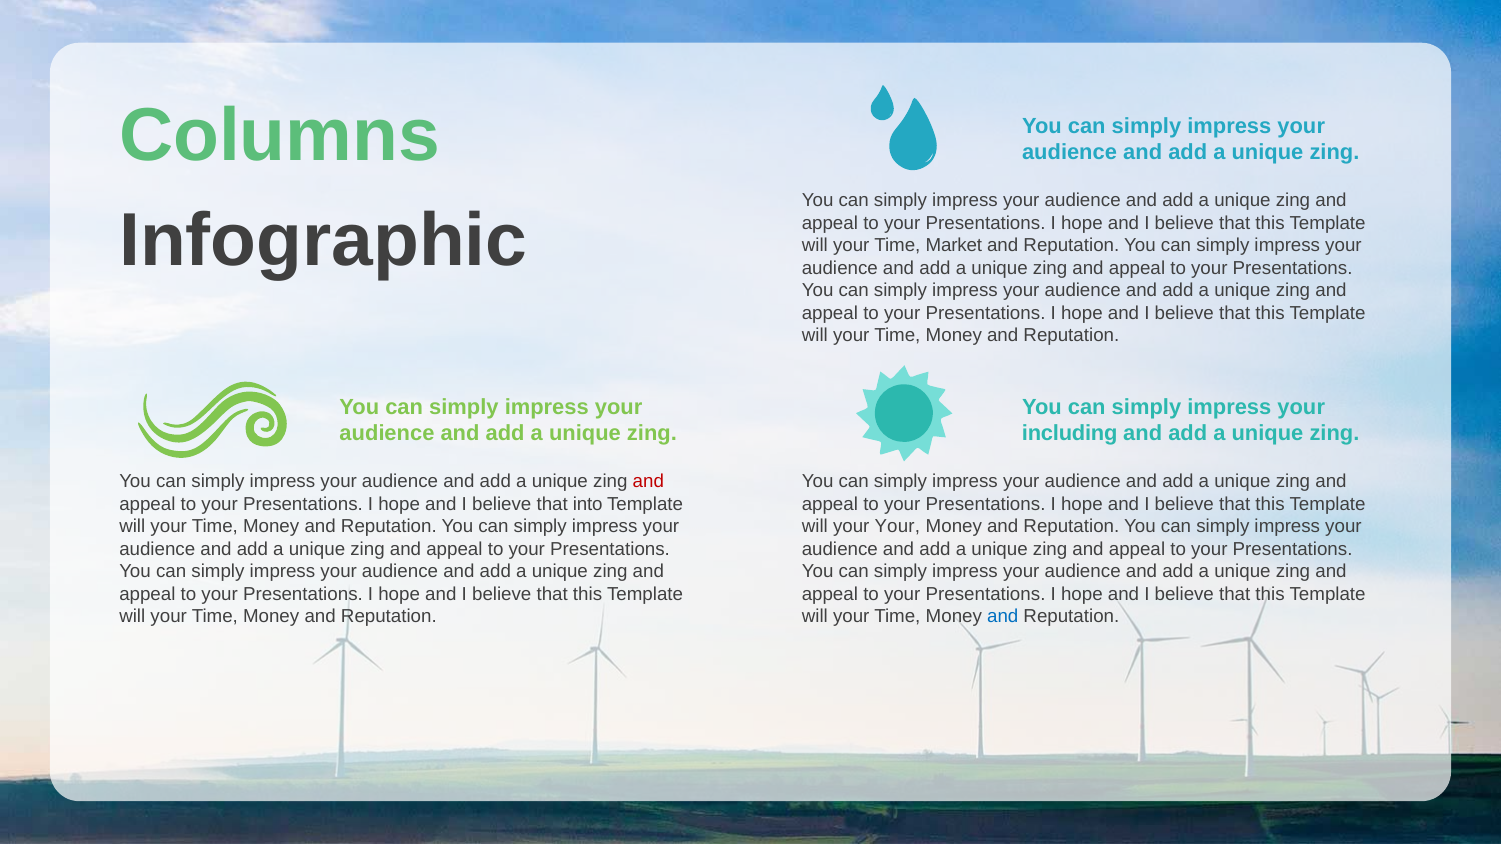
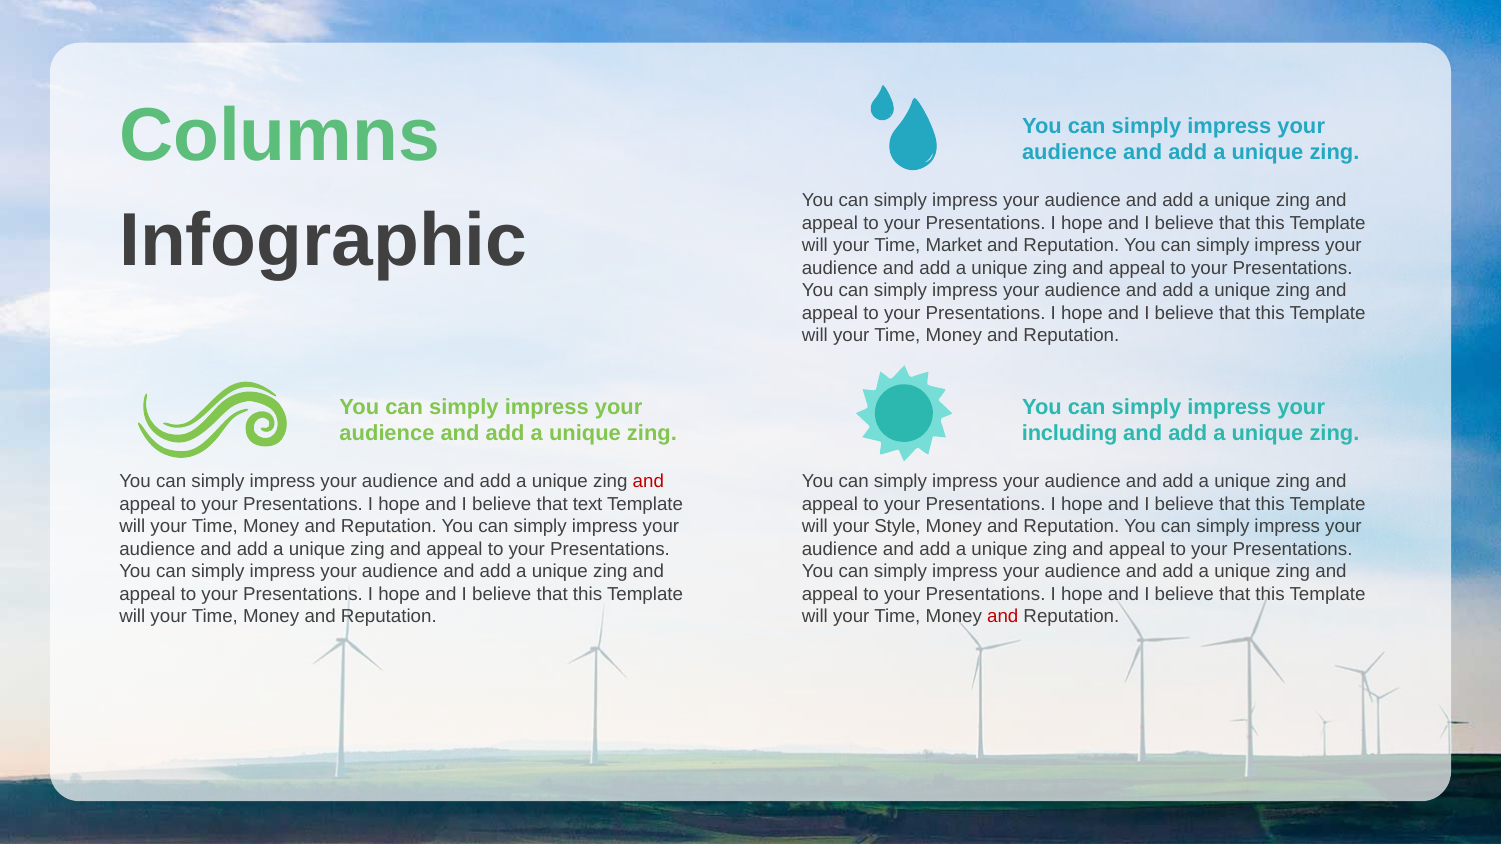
into: into -> text (588, 504)
your Your: Your -> Style (897, 527)
and colour: blue -> red (1003, 617)
